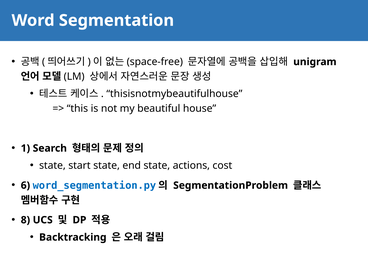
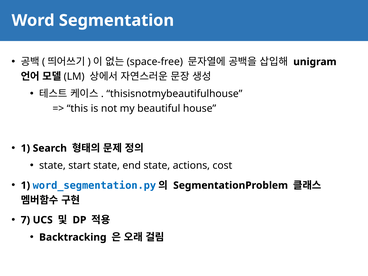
6: 6 -> 1 (25, 185)
8: 8 -> 7 (25, 220)
